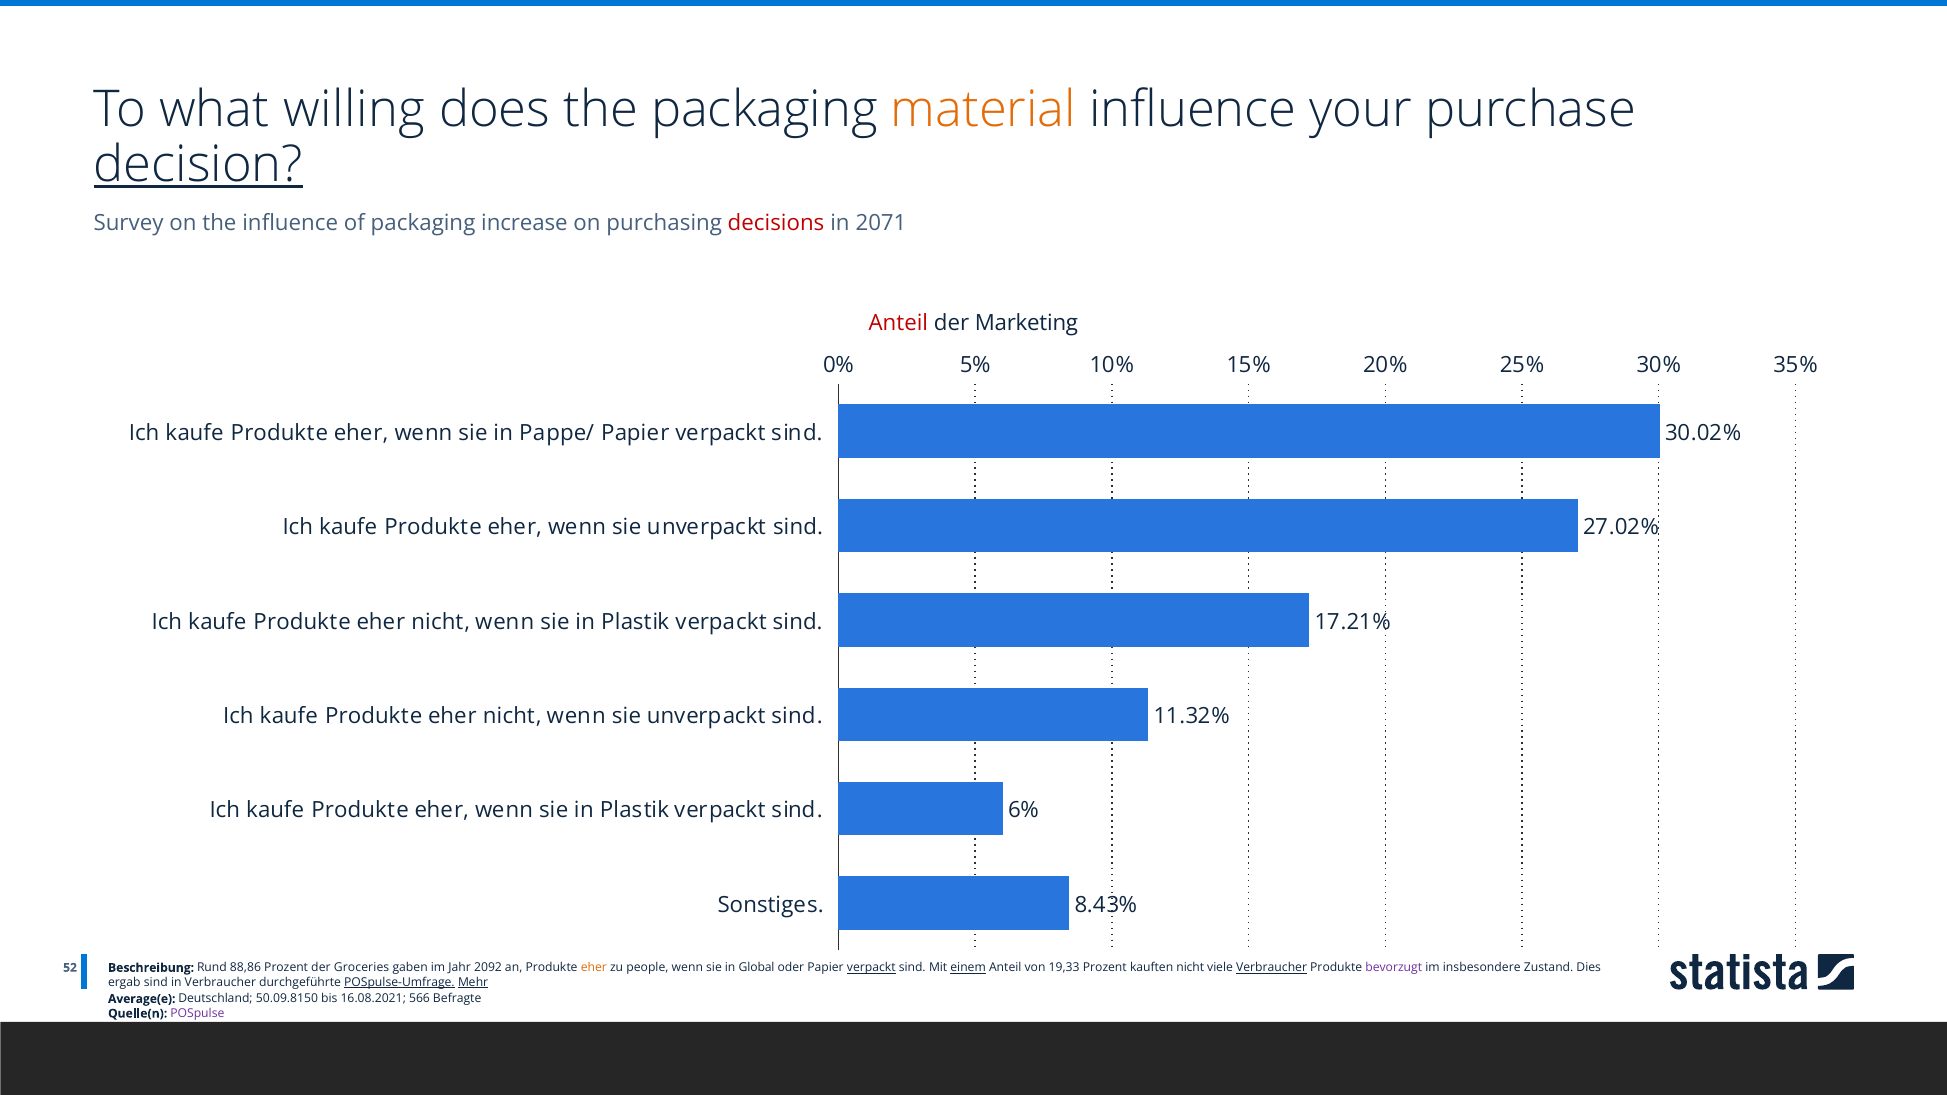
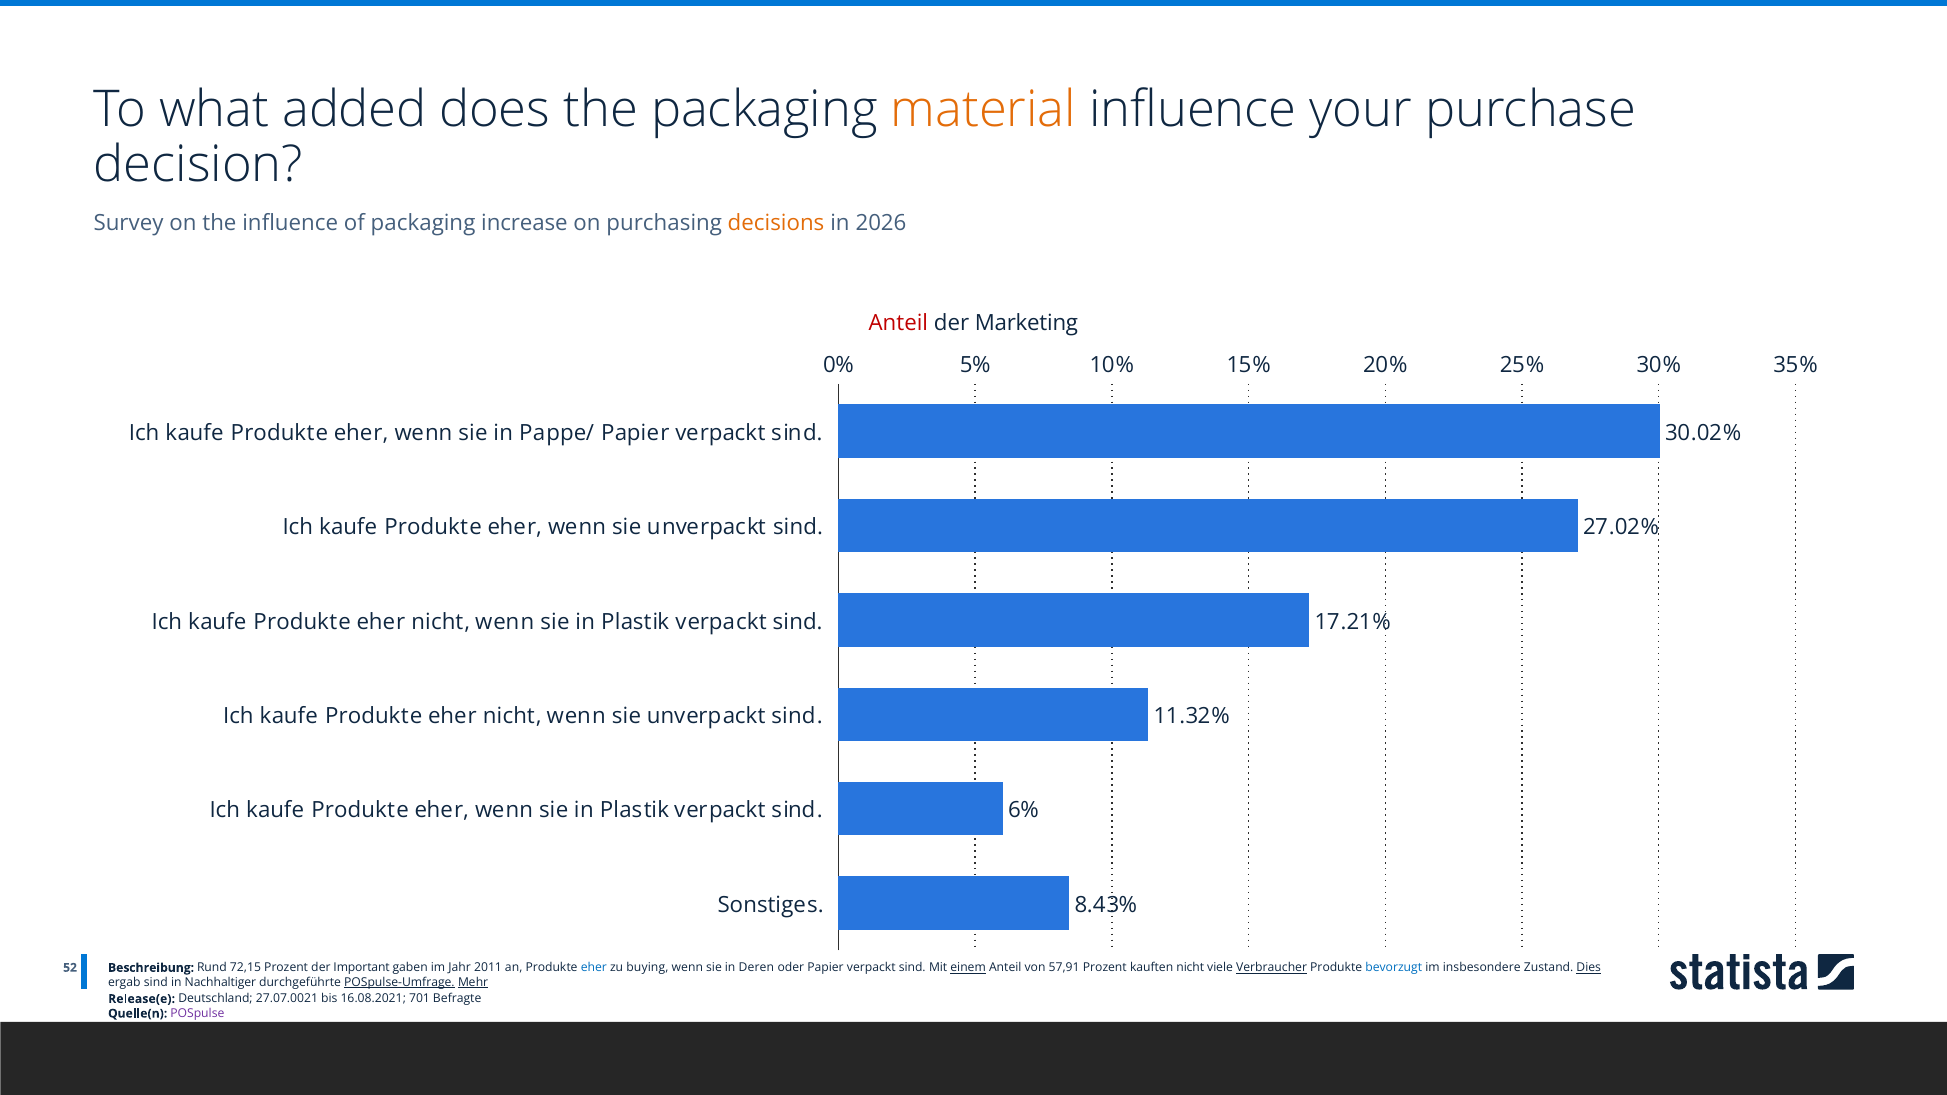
willing: willing -> added (355, 110)
decision underline: present -> none (198, 165)
decisions colour: red -> orange (776, 224)
2071: 2071 -> 2026 (881, 224)
88,86: 88,86 -> 72,15 (245, 968)
Groceries: Groceries -> Important (362, 968)
2092: 2092 -> 2011 (488, 968)
eher colour: orange -> blue (594, 968)
people: people -> buying (647, 968)
Global: Global -> Deren (756, 968)
verpackt underline: present -> none (871, 968)
19,33: 19,33 -> 57,91 (1064, 968)
bevorzugt colour: purple -> blue (1394, 968)
Dies underline: none -> present (1589, 968)
in Verbraucher: Verbraucher -> Nachhaltiger (220, 982)
Average(e: Average(e -> Release(e (142, 999)
50.09.8150: 50.09.8150 -> 27.07.0021 (287, 999)
566: 566 -> 701 (420, 999)
